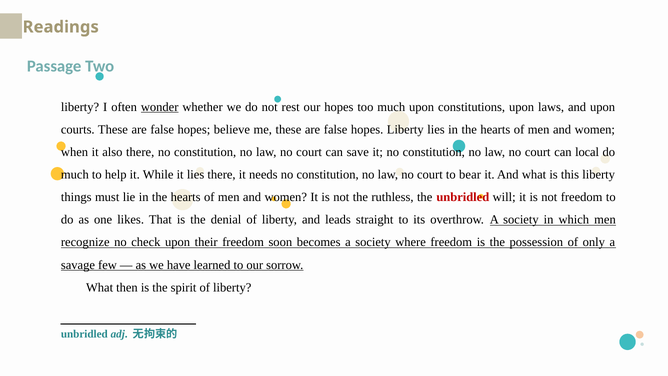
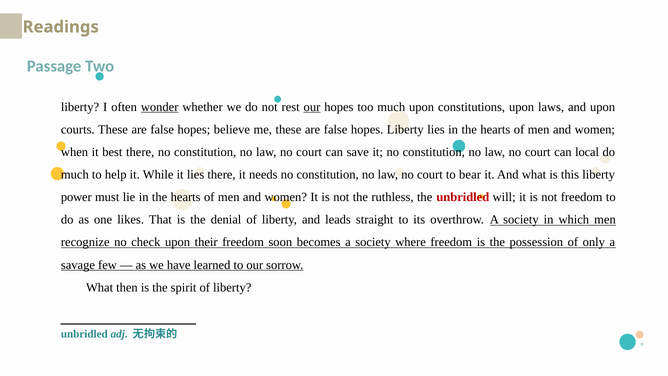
our underline: none -> present (312, 107)
also: also -> best (112, 152)
things: things -> power (76, 197)
